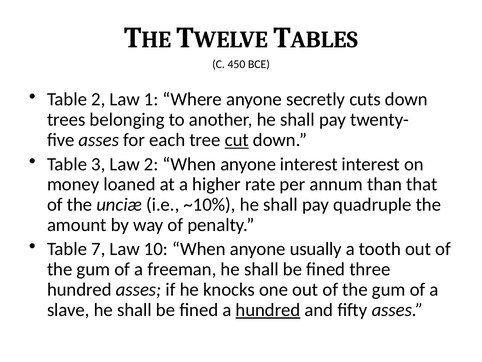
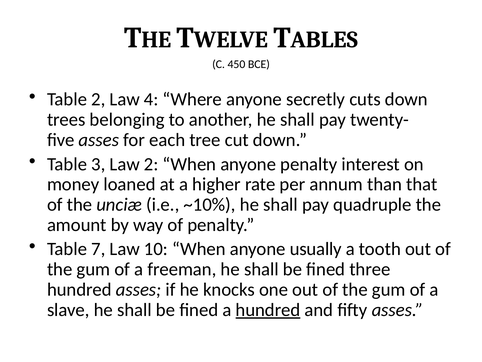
1: 1 -> 4 (151, 99)
cut underline: present -> none (237, 140)
anyone interest: interest -> penalty (309, 164)
